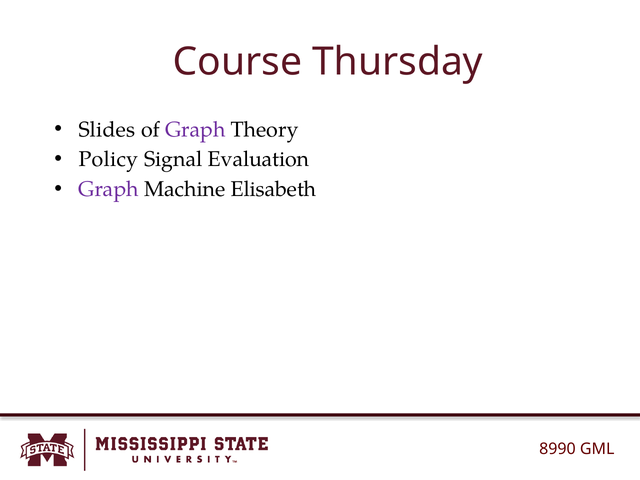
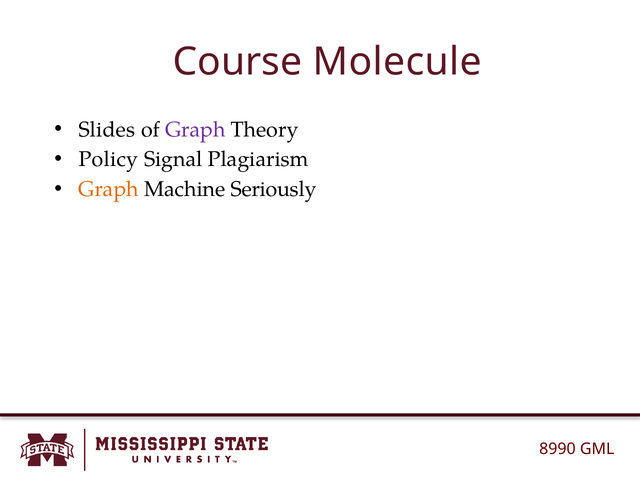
Thursday: Thursday -> Molecule (397, 62)
Evaluation: Evaluation -> Plagiarism (258, 159)
Graph colour: purple -> orange (109, 189)
Elisabeth: Elisabeth -> Seriously (274, 189)
